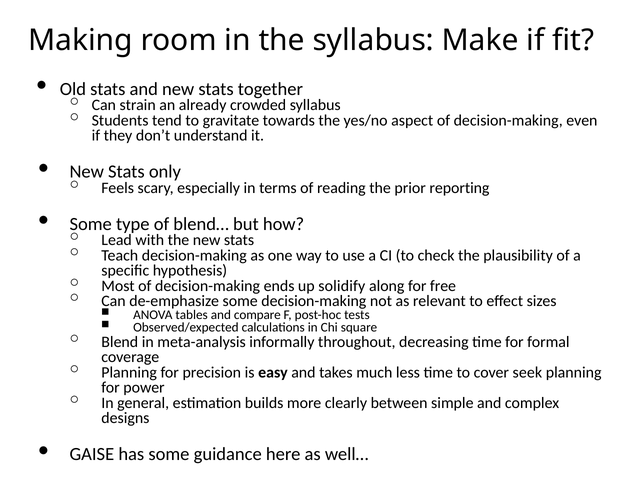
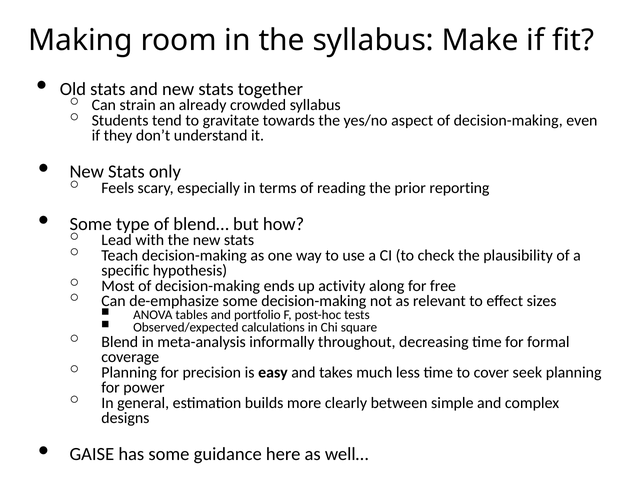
solidify: solidify -> activity (342, 286)
compare: compare -> portfolio (257, 315)
